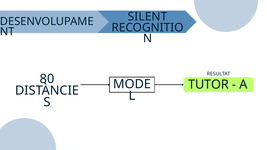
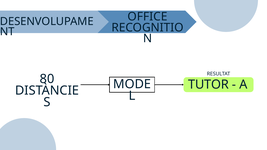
SILENT: SILENT -> OFFICE (148, 17)
